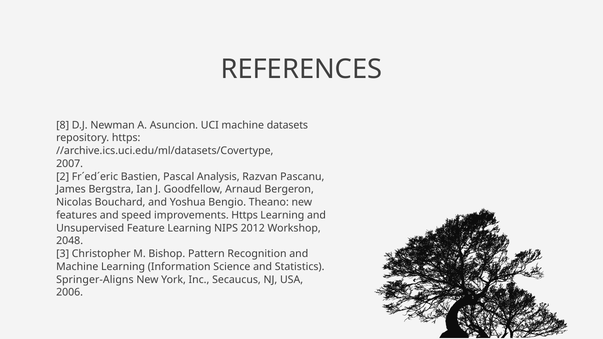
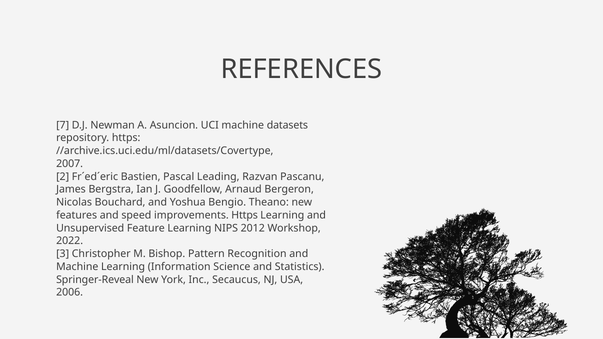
8: 8 -> 7 (63, 125)
Analysis: Analysis -> Leading (218, 177)
2048: 2048 -> 2022 (70, 241)
Springer-Aligns: Springer-Aligns -> Springer-Reveal (95, 280)
